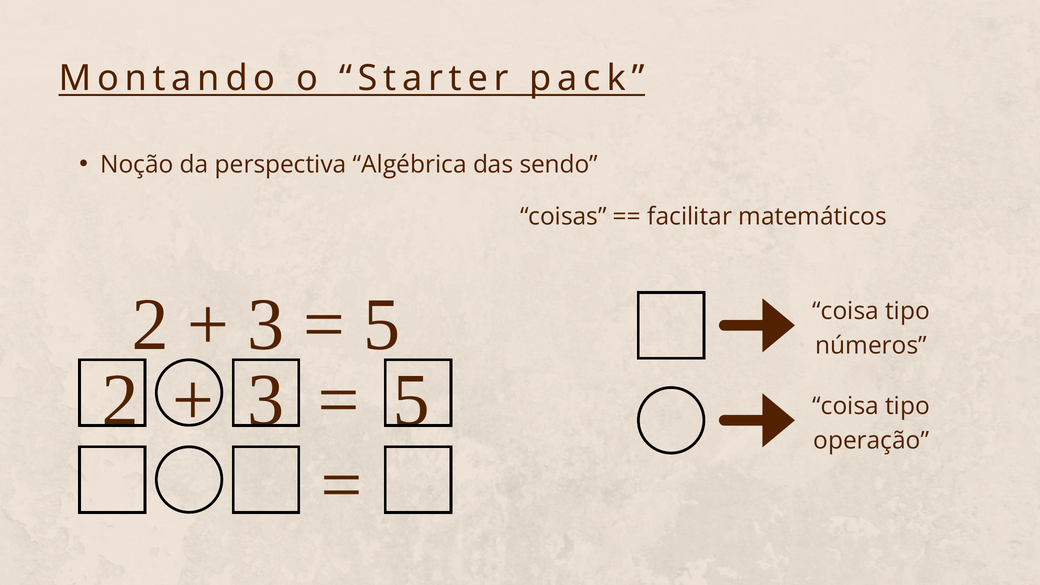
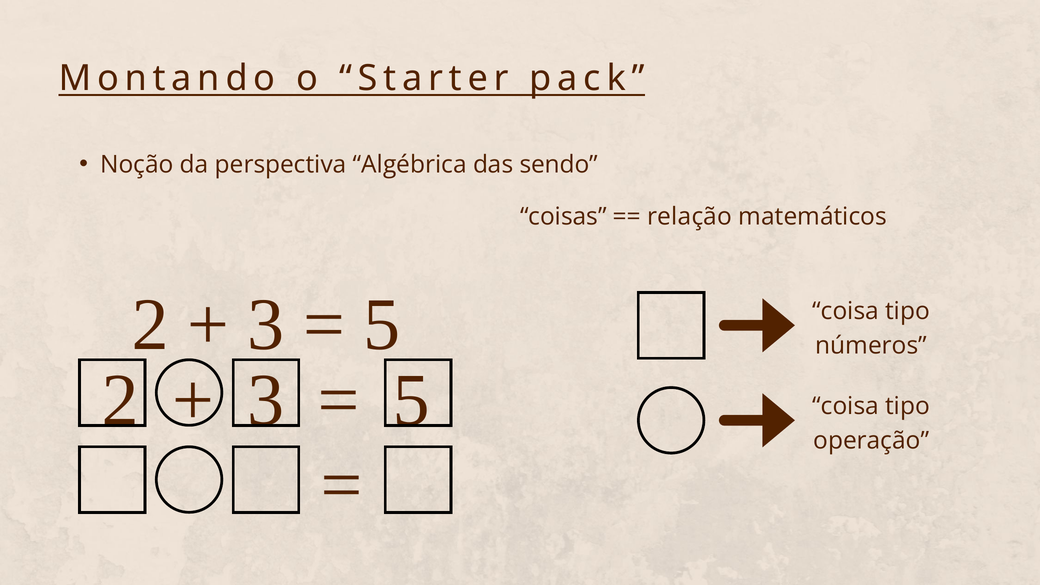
facilitar: facilitar -> relação (690, 217)
